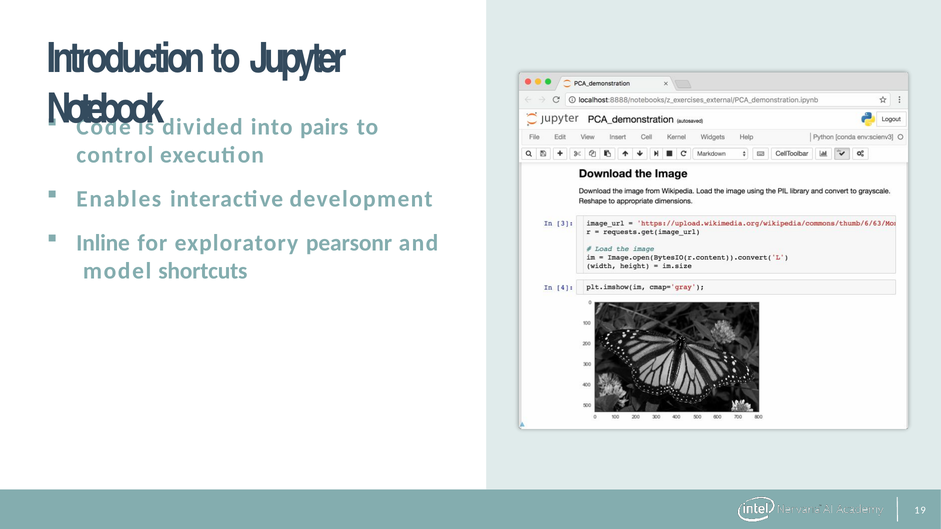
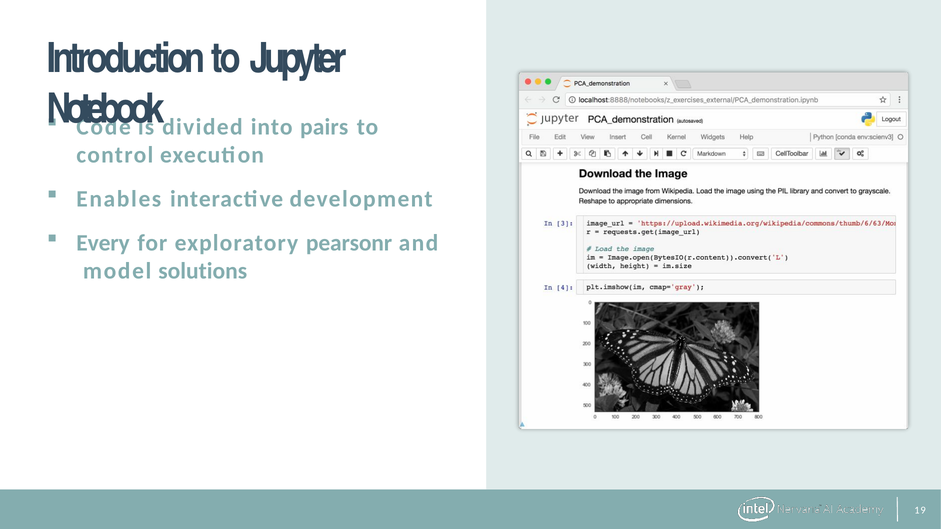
Inline: Inline -> Every (103, 243)
shortcuts: shortcuts -> solutions (203, 271)
